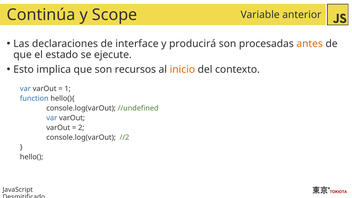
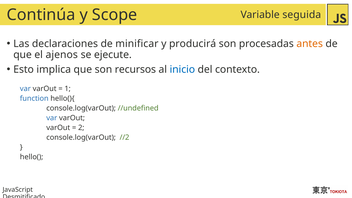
anterior: anterior -> seguida (302, 15)
interface: interface -> minificar (137, 44)
estado: estado -> ajenos (62, 55)
inicio colour: orange -> blue (182, 69)
